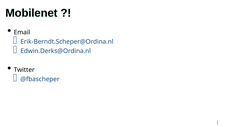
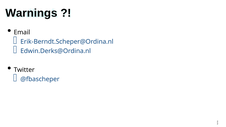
Mobilenet: Mobilenet -> Warnings (31, 13)
